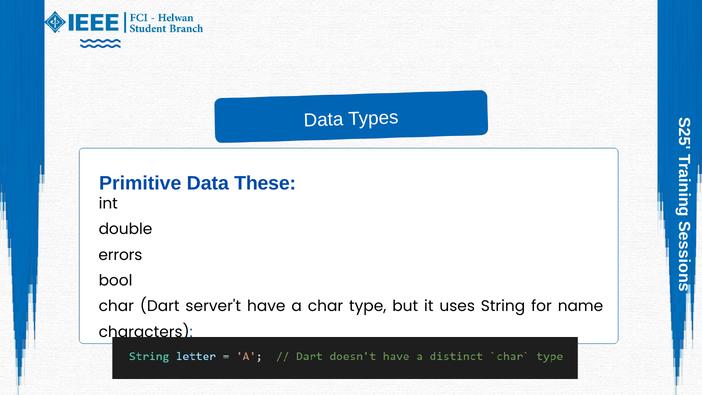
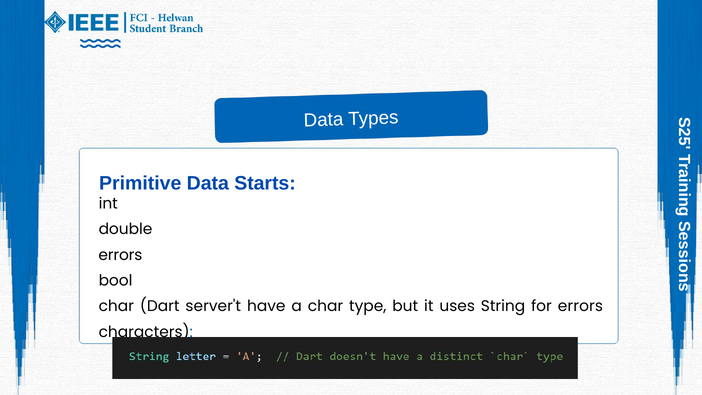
These: These -> Starts (265, 183)
for name: name -> errors (580, 306)
